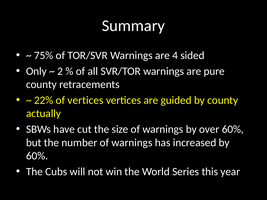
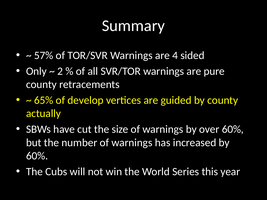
75%: 75% -> 57% (44, 56)
22%: 22% -> 65% (44, 100)
of vertices: vertices -> develop (86, 100)
